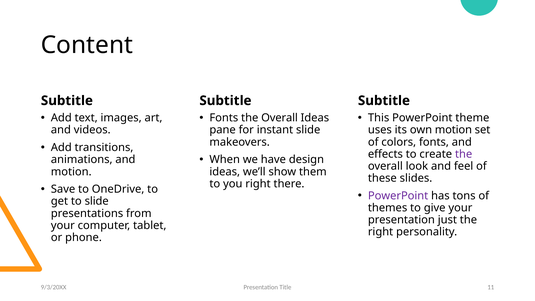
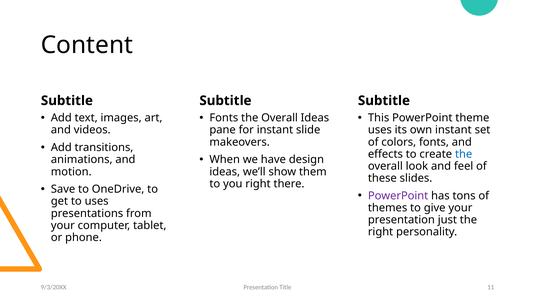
own motion: motion -> instant (453, 130)
the colour: purple -> blue (464, 154)
to slide: slide -> uses (97, 201)
